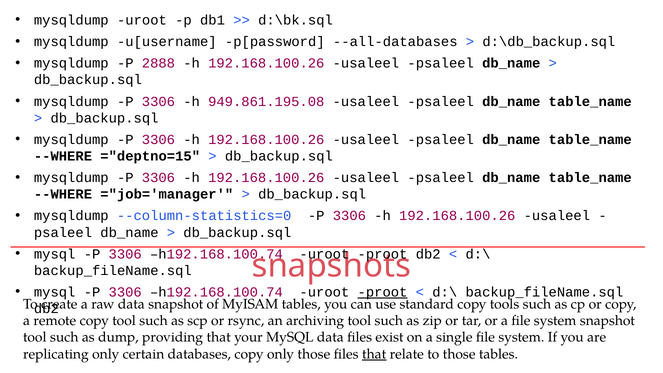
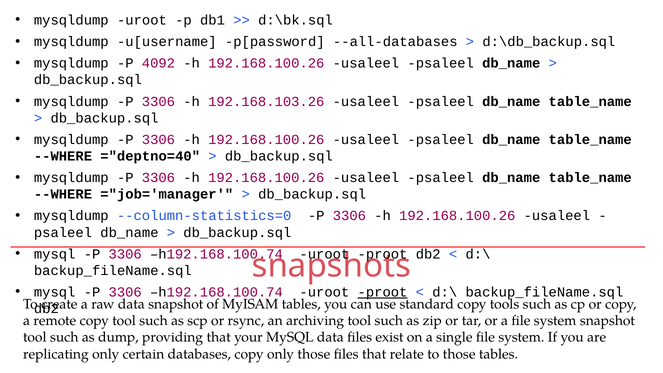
2888: 2888 -> 4092 (158, 63)
949.861.195.08: 949.861.195.08 -> 192.168.103.26 (266, 101)
="deptno=15: ="deptno=15 -> ="deptno=40 (150, 156)
that underline: present -> none (374, 354)
